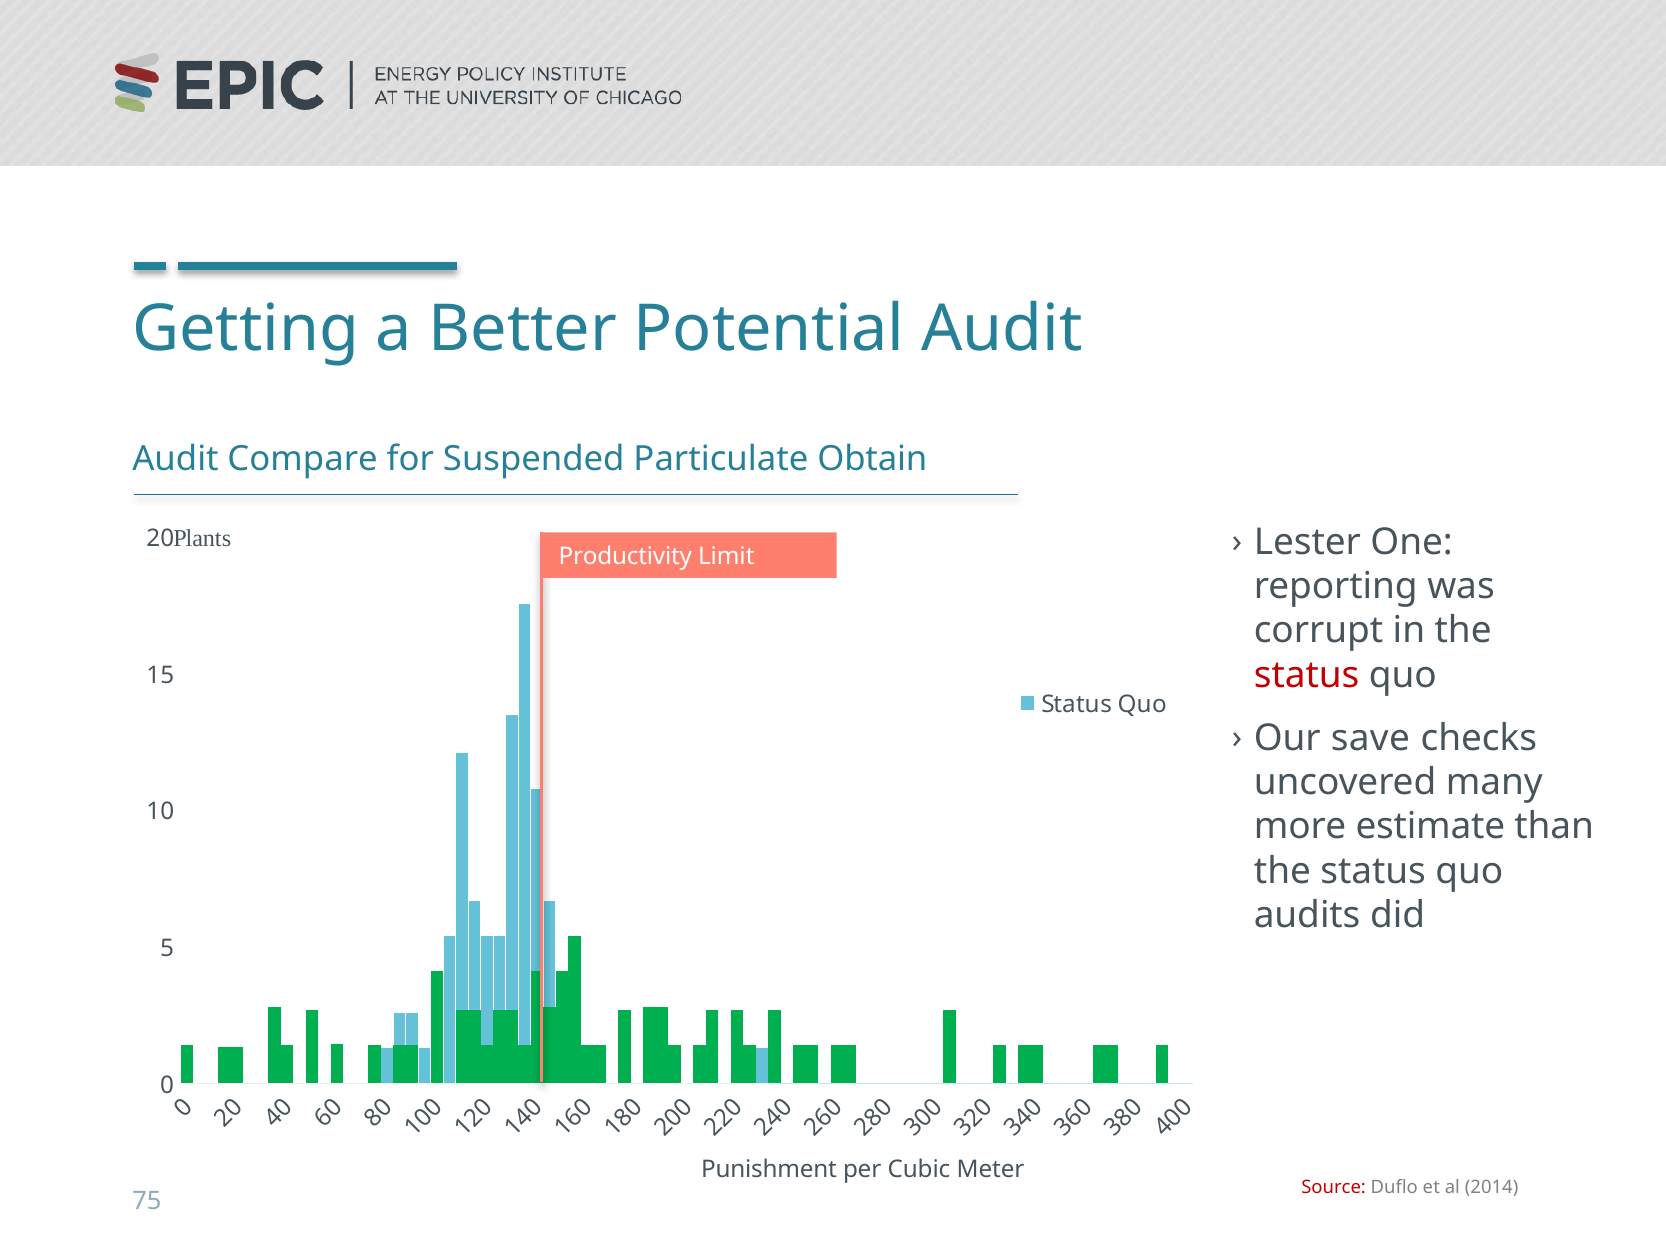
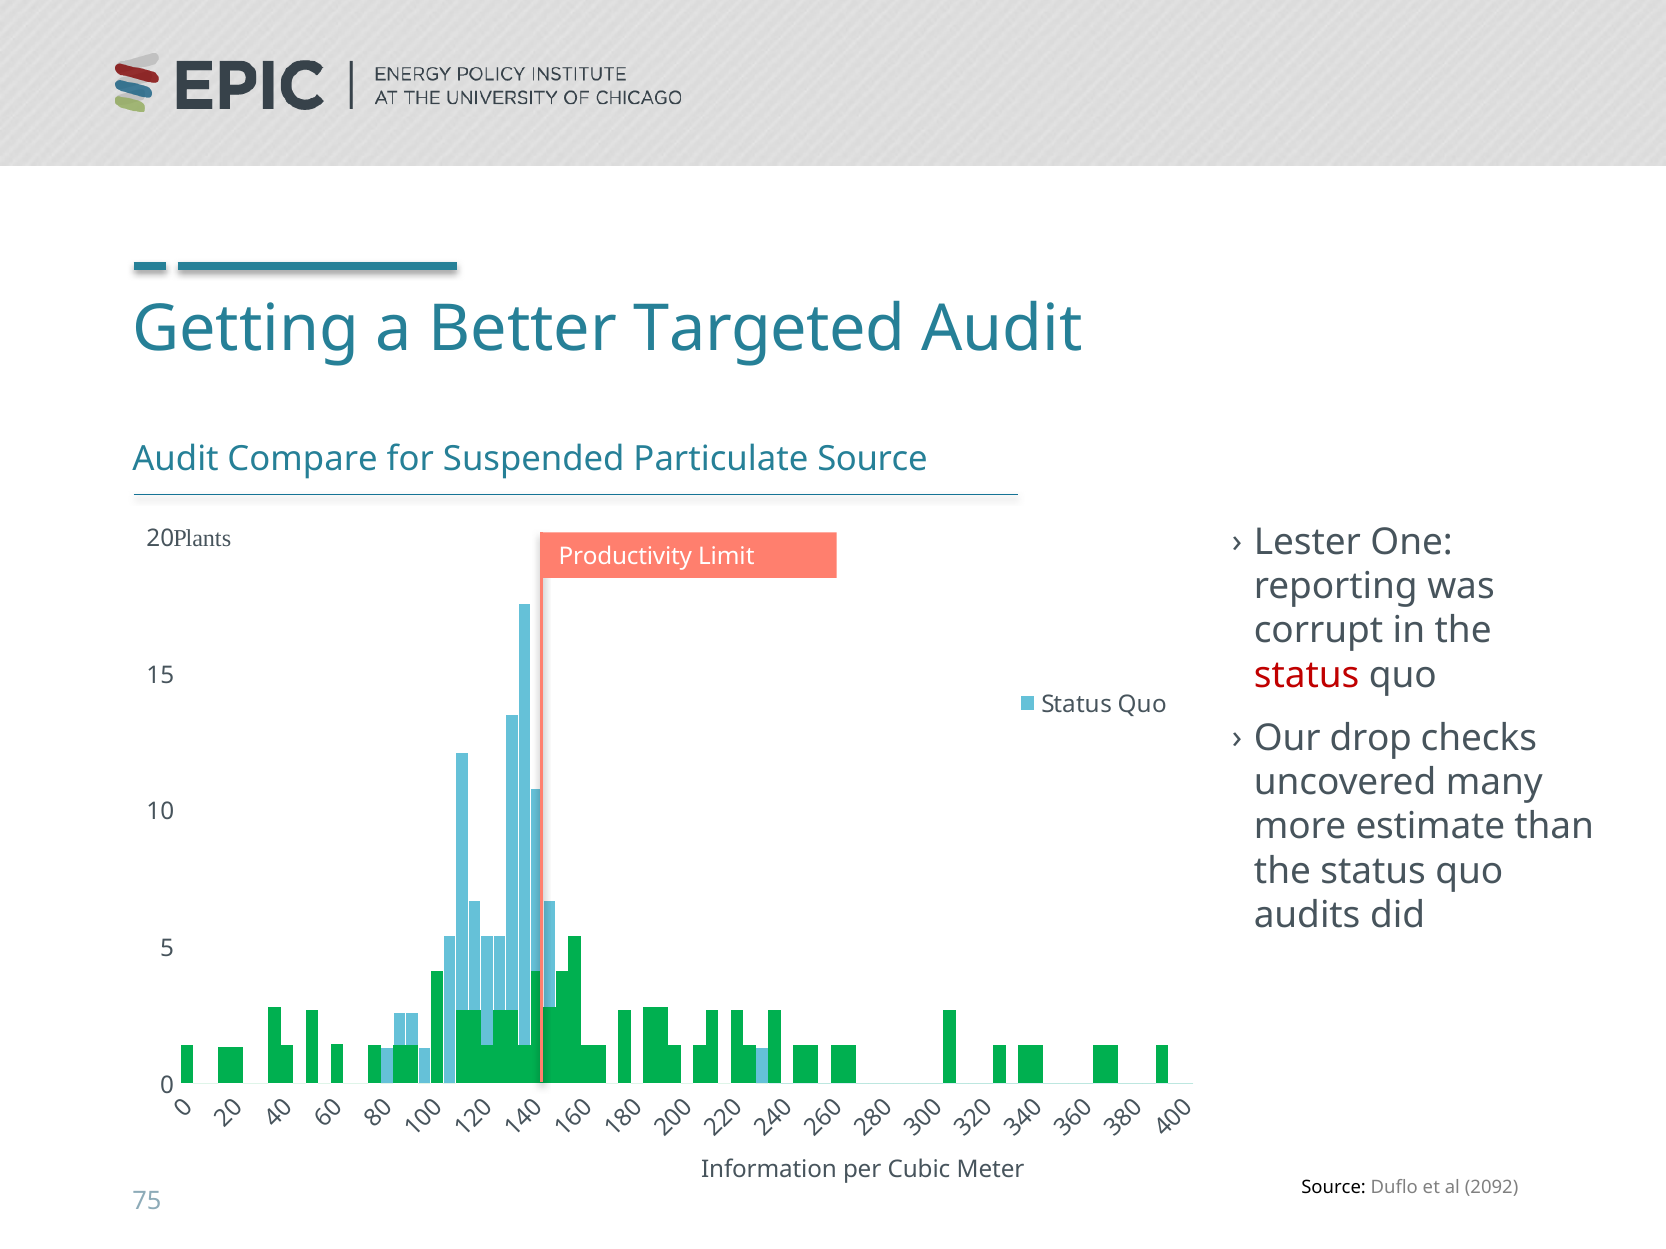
Potential: Potential -> Targeted (769, 329)
Particulate Obtain: Obtain -> Source (872, 459)
save: save -> drop (1371, 738)
Punishment: Punishment -> Information (769, 1170)
Source colour: red -> black (1334, 1188)
2014: 2014 -> 2092 (1492, 1188)
